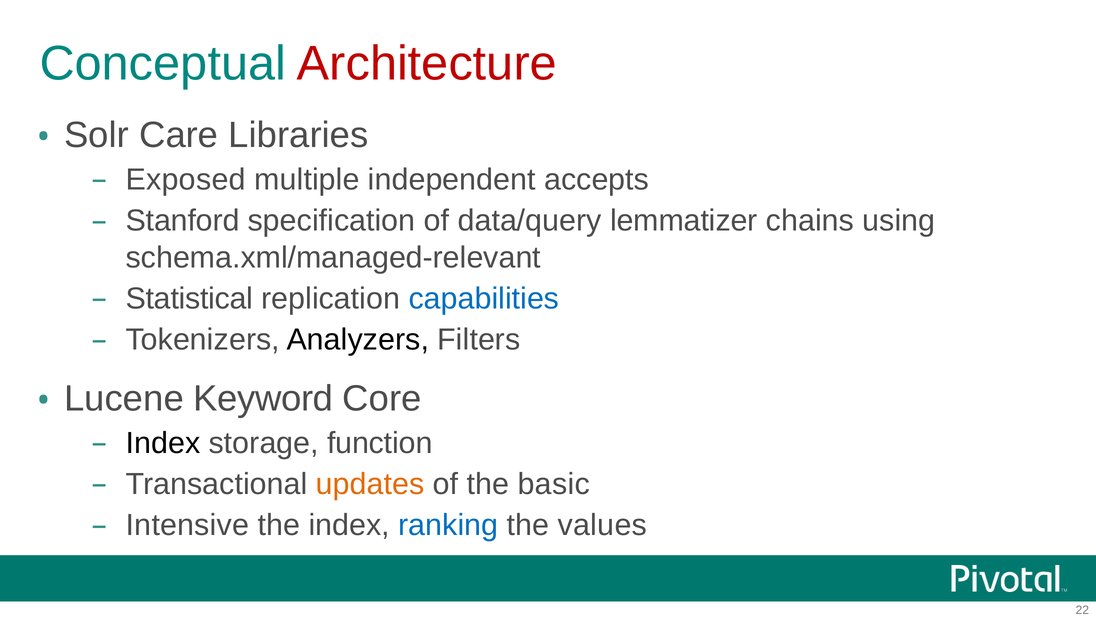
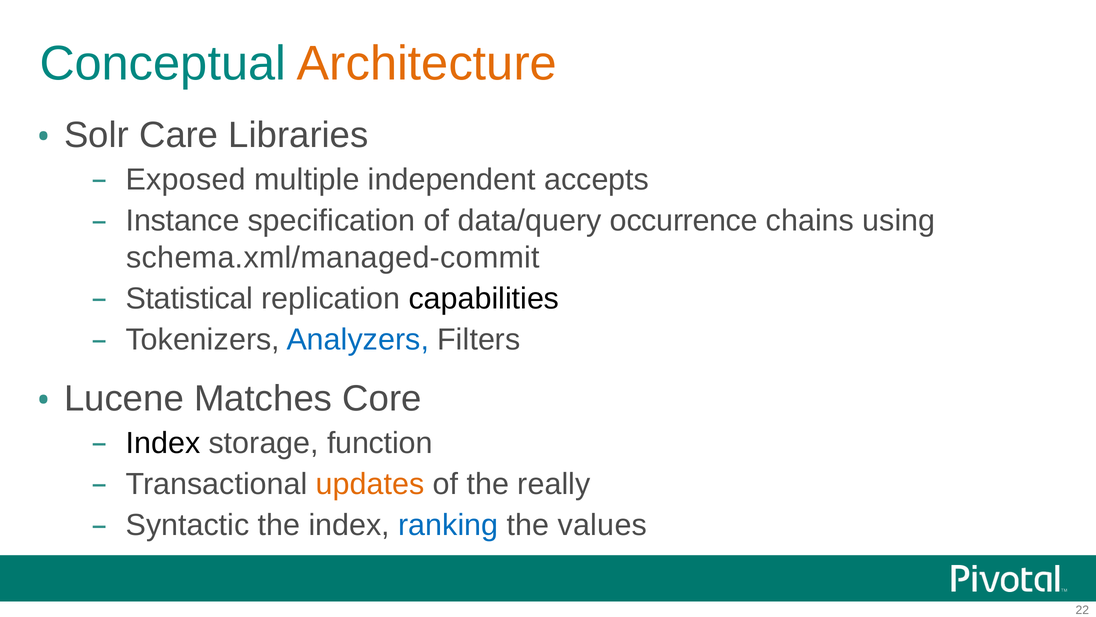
Architecture colour: red -> orange (427, 64)
Stanford: Stanford -> Instance (183, 221)
lemmatizer: lemmatizer -> occurrence (684, 221)
schema.xml/managed-relevant: schema.xml/managed-relevant -> schema.xml/managed-commit (333, 257)
capabilities colour: blue -> black (484, 298)
Analyzers colour: black -> blue (358, 340)
Keyword: Keyword -> Matches (263, 398)
basic: basic -> really (554, 484)
Intensive: Intensive -> Syntactic (188, 525)
